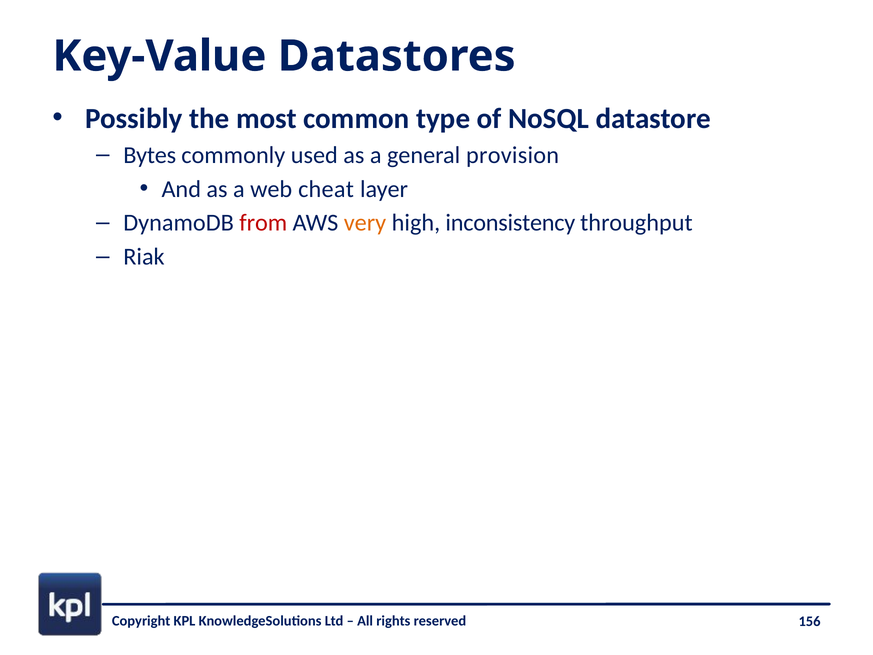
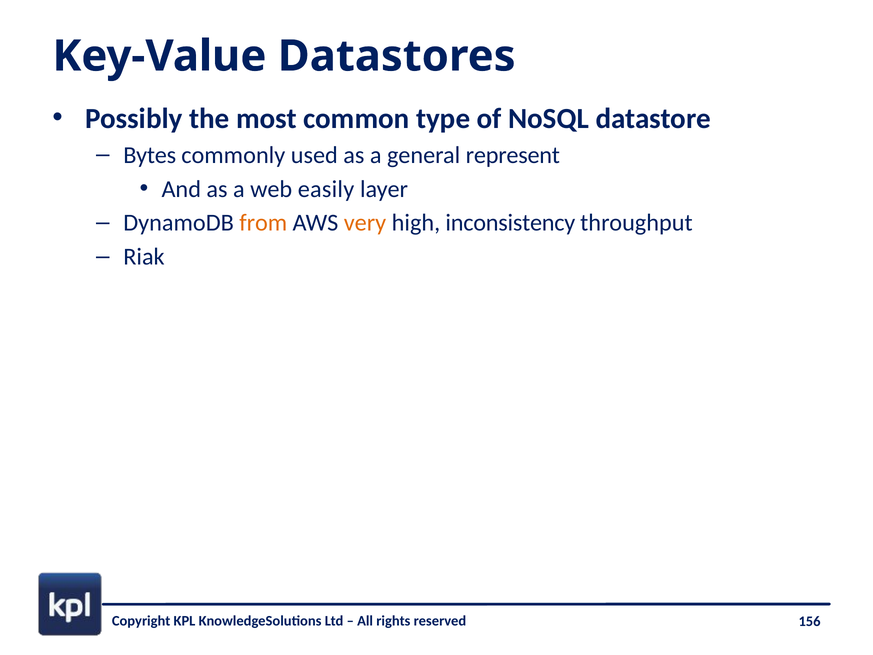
provision: provision -> represent (513, 155)
cheat: cheat -> easily (326, 189)
from colour: red -> orange (263, 223)
